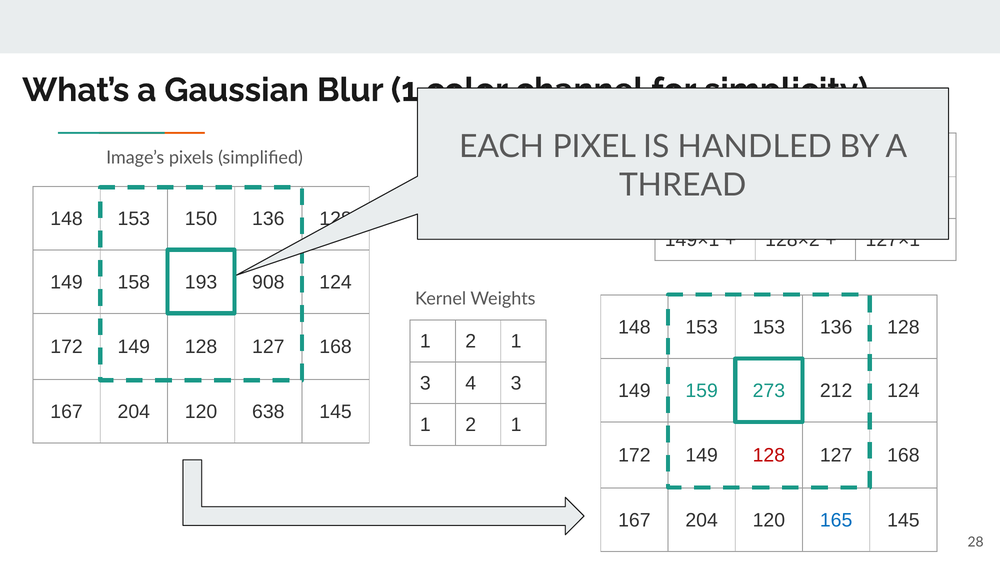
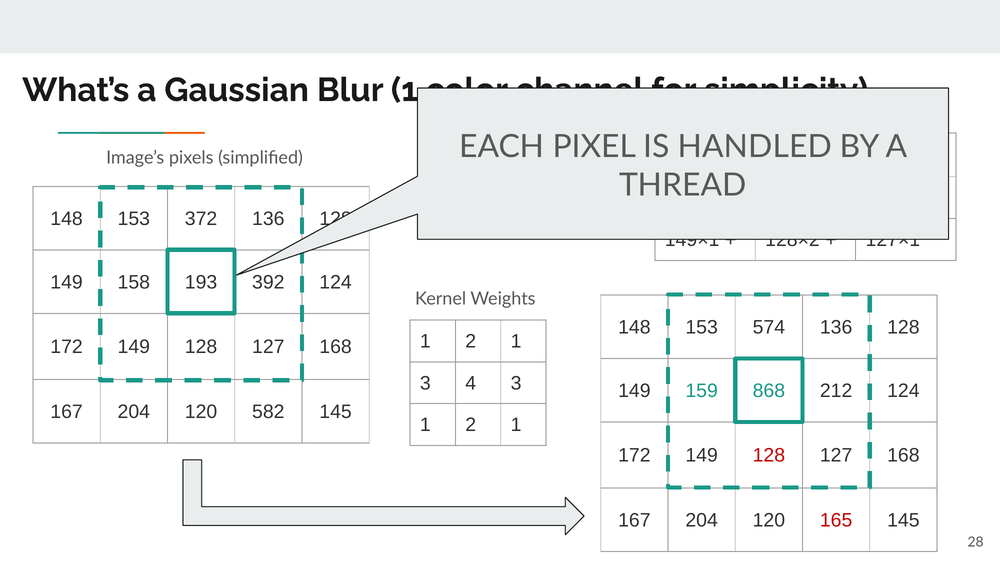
150: 150 -> 372 (201, 218)
908: 908 -> 392 (268, 282)
153 153: 153 -> 574 (769, 327)
273: 273 -> 868 (769, 390)
638: 638 -> 582 (268, 411)
165 colour: blue -> red (836, 520)
